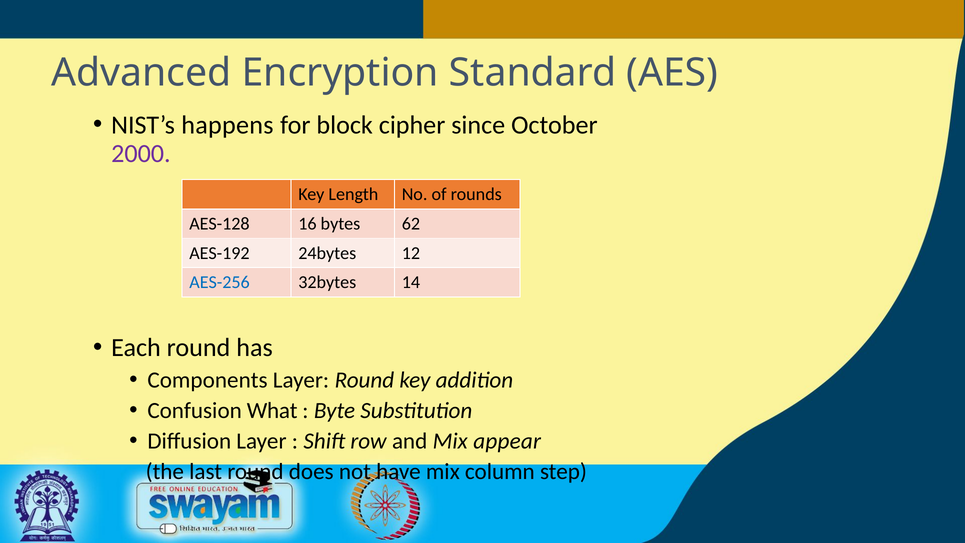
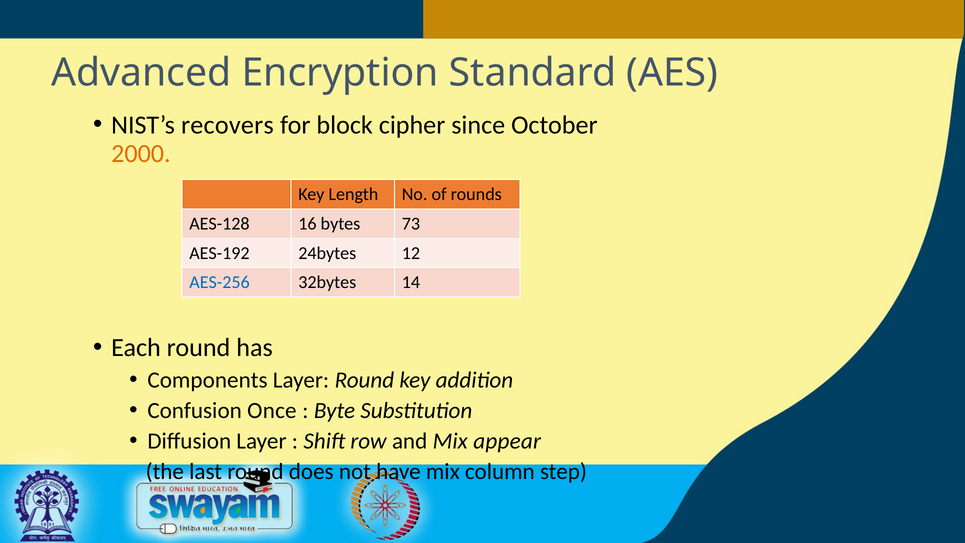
happens: happens -> recovers (227, 125)
2000 colour: purple -> orange (141, 154)
62: 62 -> 73 (411, 224)
What: What -> Once (272, 410)
